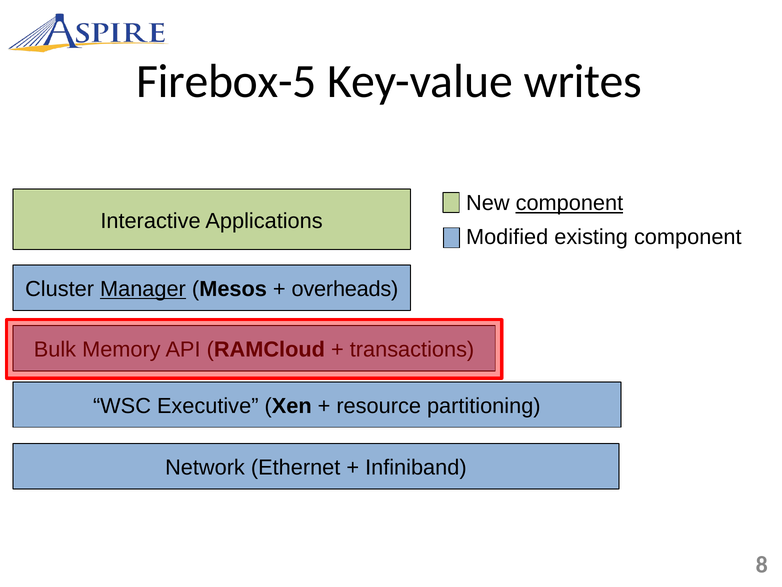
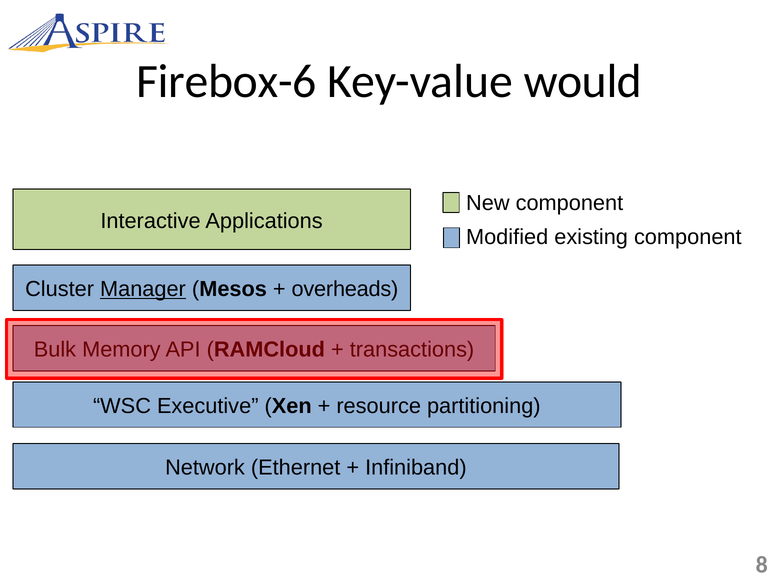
Firebox-5: Firebox-5 -> Firebox-6 (226, 82)
writes: writes -> would (583, 82)
component underline: present -> none (569, 203)
